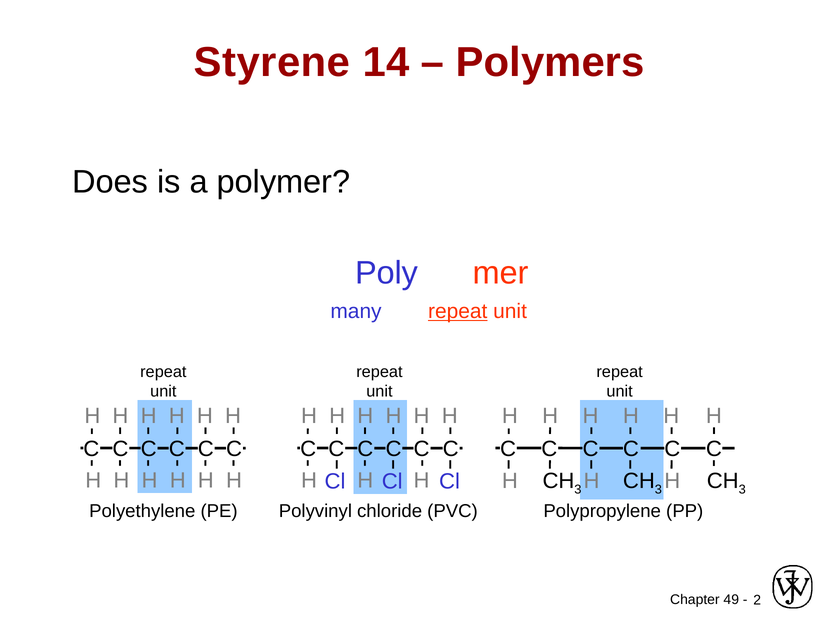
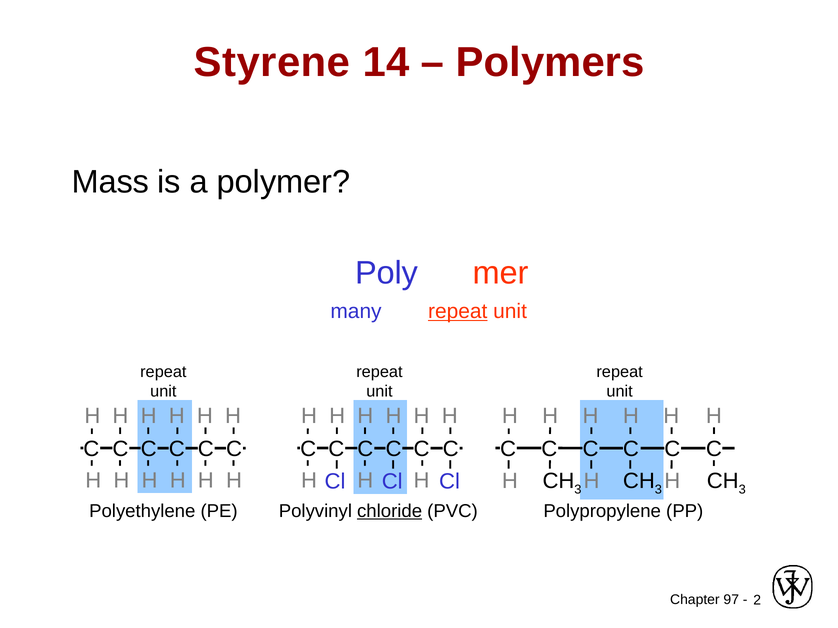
Does: Does -> Mass (110, 182)
chloride underline: none -> present (390, 511)
49: 49 -> 97 (731, 600)
